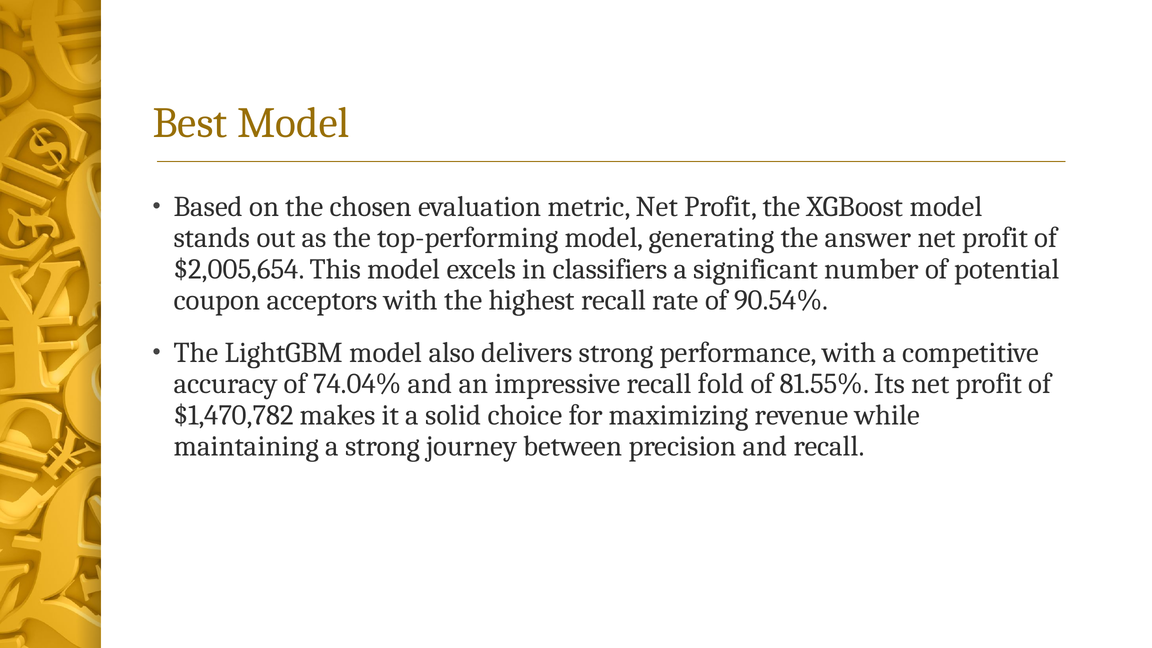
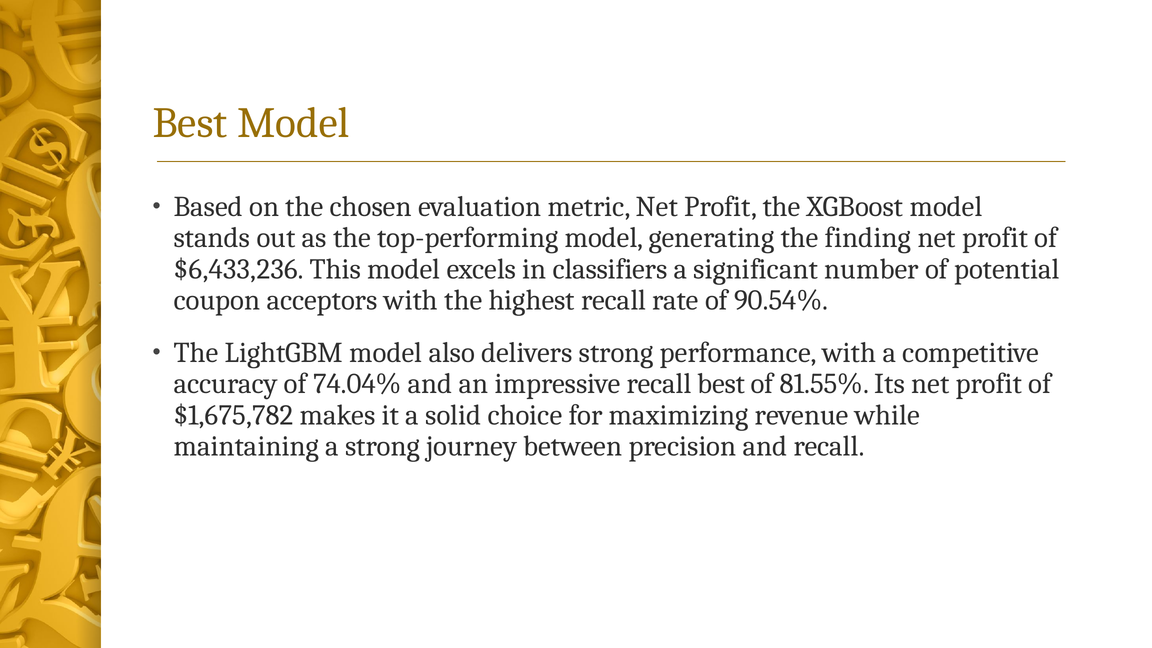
answer: answer -> finding (868, 238)
$2,005,654: $2,005,654 -> $6,433,236 (239, 269)
recall fold: fold -> best (721, 384)
$1,470,782: $1,470,782 -> $1,675,782 (234, 415)
